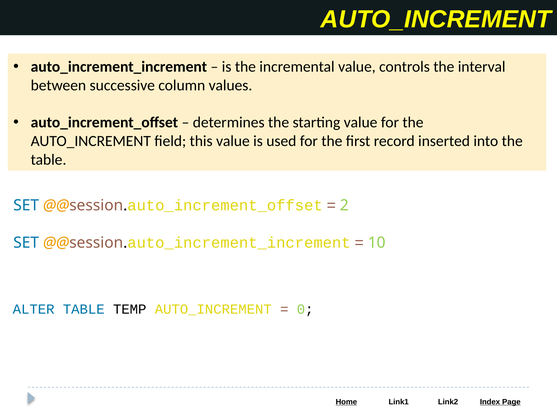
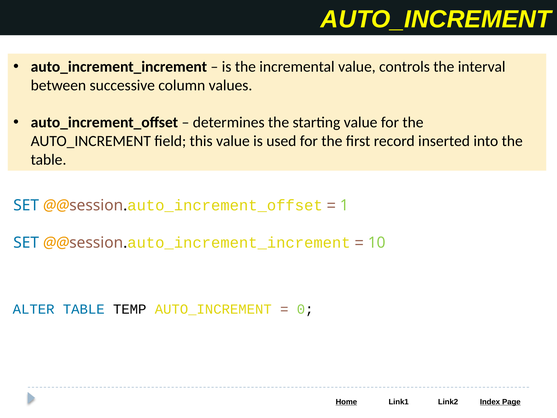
2: 2 -> 1 (344, 205)
